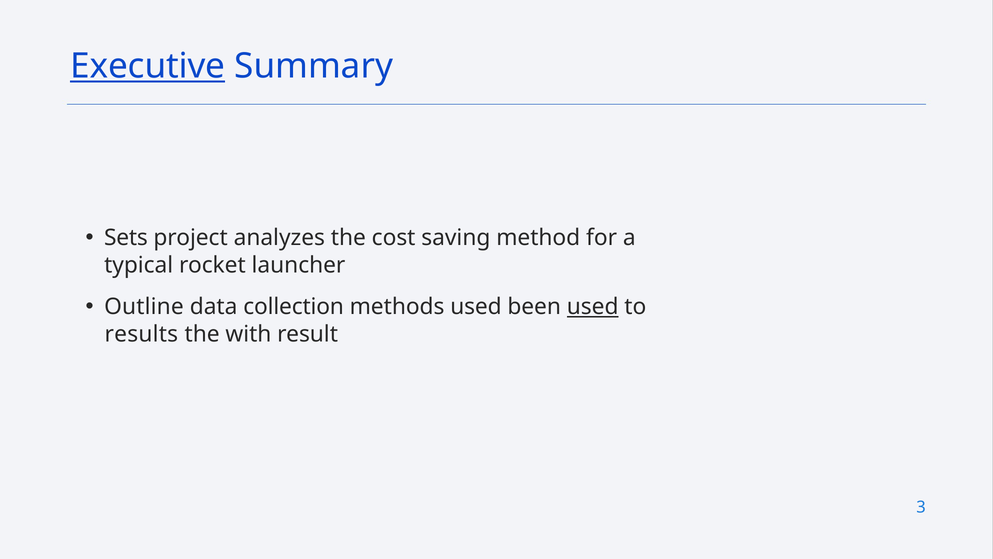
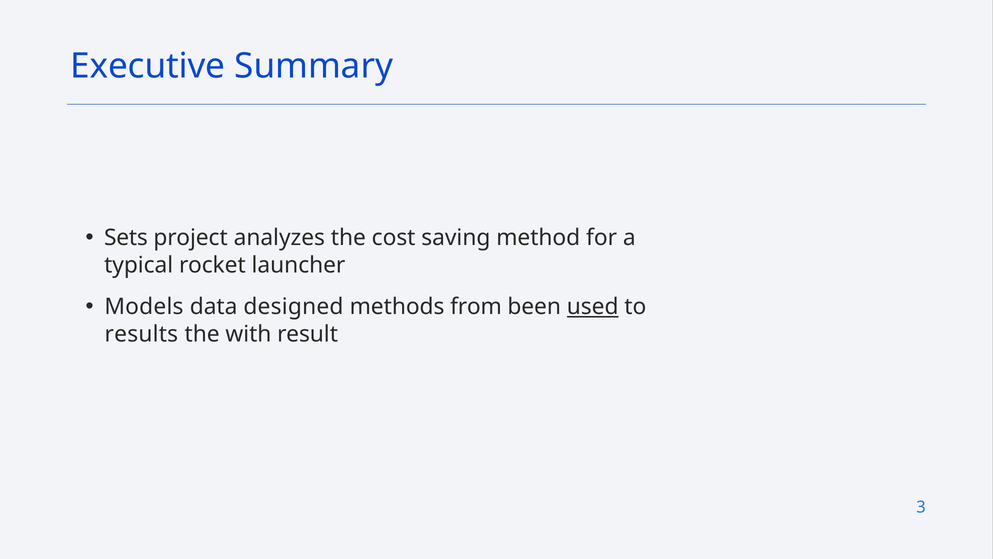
Executive underline: present -> none (148, 66)
Outline: Outline -> Models (144, 307)
collection: collection -> designed (293, 307)
methods used: used -> from (476, 307)
